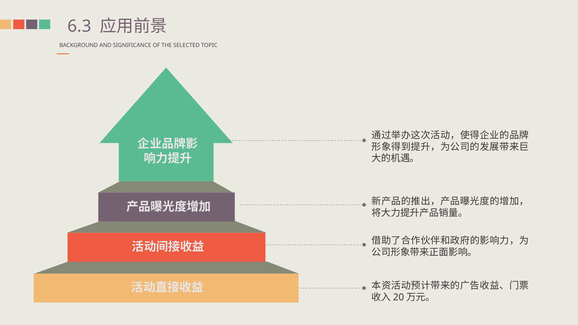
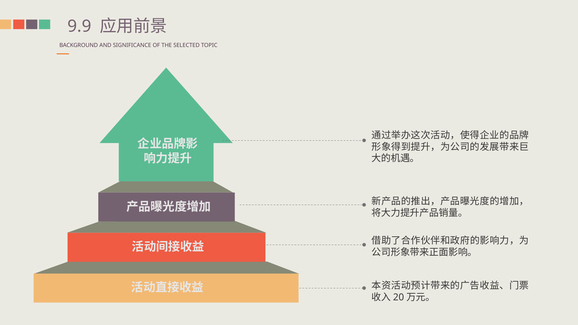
6.3: 6.3 -> 9.9 (79, 26)
